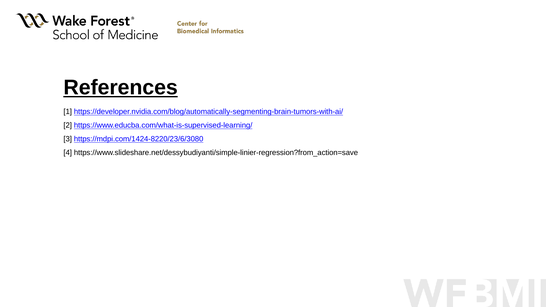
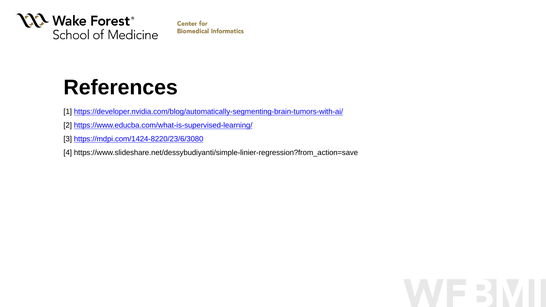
References underline: present -> none (121, 88)
